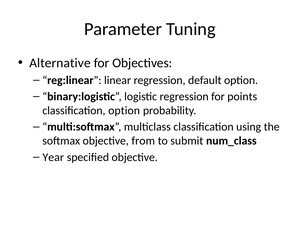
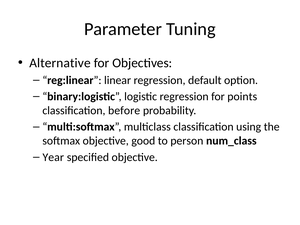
classification option: option -> before (124, 111)
from: from -> good (143, 141)
submit: submit -> person (187, 141)
